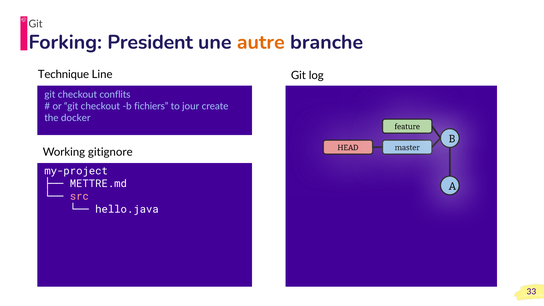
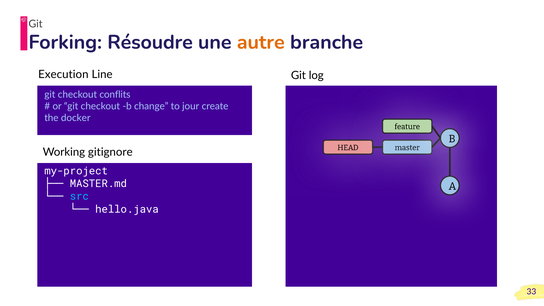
President: President -> Résoudre (150, 42)
Technique: Technique -> Execution (63, 74)
fichiers: fichiers -> change (151, 106)
METTRE.md: METTRE.md -> MASTER.md (98, 184)
src colour: pink -> light blue (79, 197)
